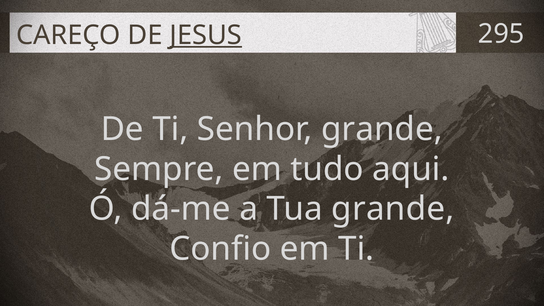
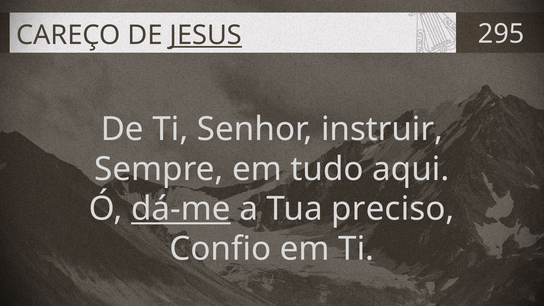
Senhor grande: grande -> instruir (382, 129)
dá-me underline: none -> present (181, 209)
Tua grande: grande -> preciso (393, 209)
